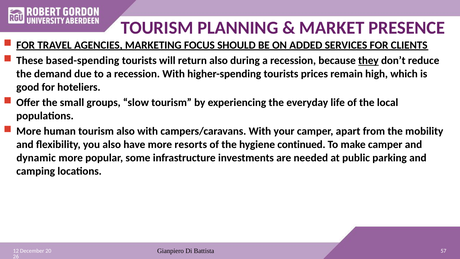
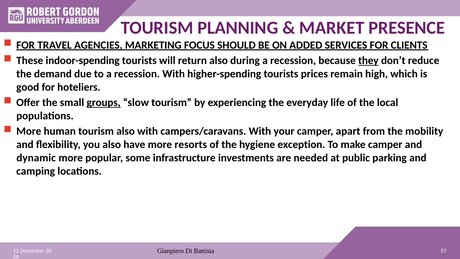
based-spending: based-spending -> indoor-spending (83, 60)
groups underline: none -> present (104, 102)
continued: continued -> exception (301, 144)
